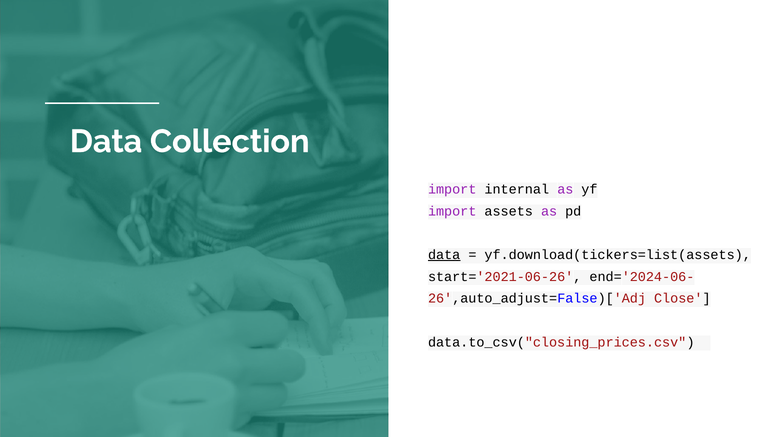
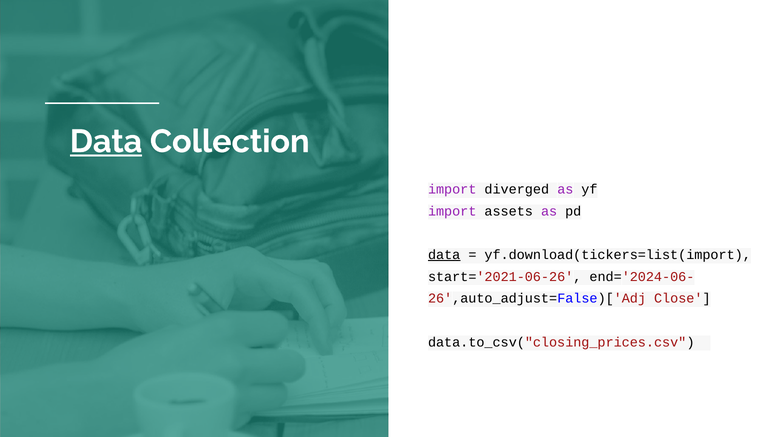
Data underline: none -> present (106, 142)
internal: internal -> diverged (517, 189)
yf.download(tickers=list(assets: yf.download(tickers=list(assets -> yf.download(tickers=list(import (618, 255)
